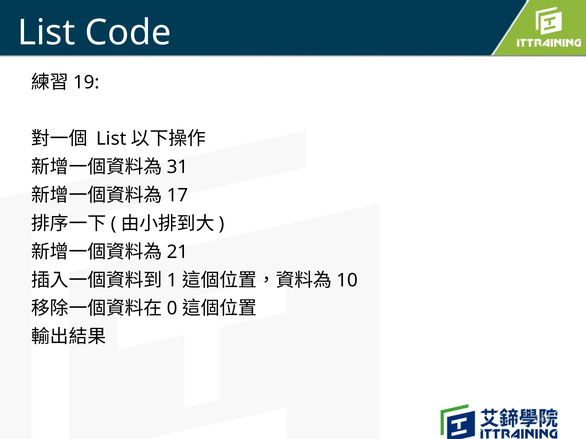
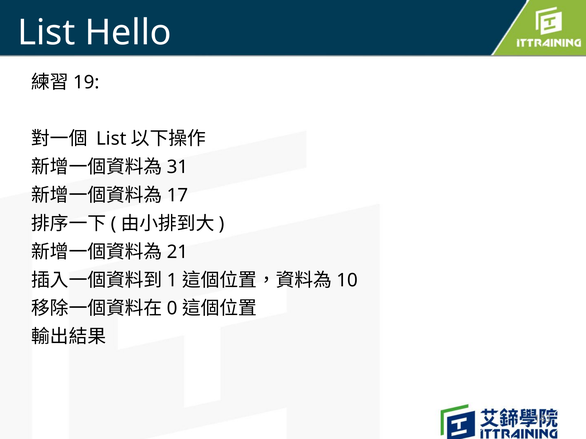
Code: Code -> Hello (128, 33)
